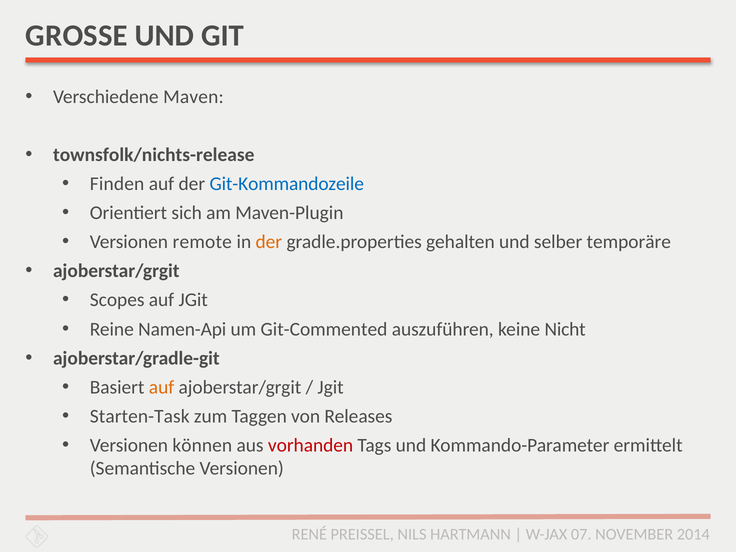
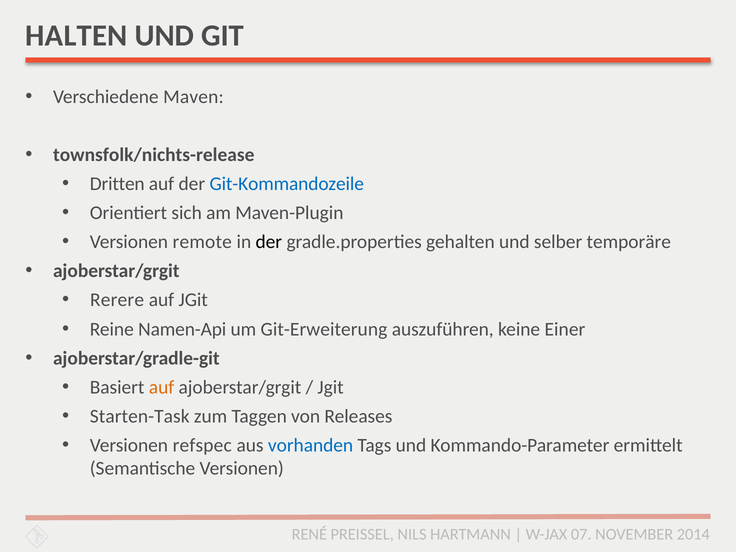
GROSSE: GROSSE -> HALTEN (77, 35)
Finden: Finden -> Dritten (117, 184)
der colour: orange -> black (269, 242)
Scopes: Scopes -> Rerere (117, 300)
Git-Commented: Git-Commented -> Git-Erweiterung (324, 329)
Nicht: Nicht -> Einer (565, 329)
können: können -> refspec (202, 445)
vorhanden colour: red -> blue (311, 445)
